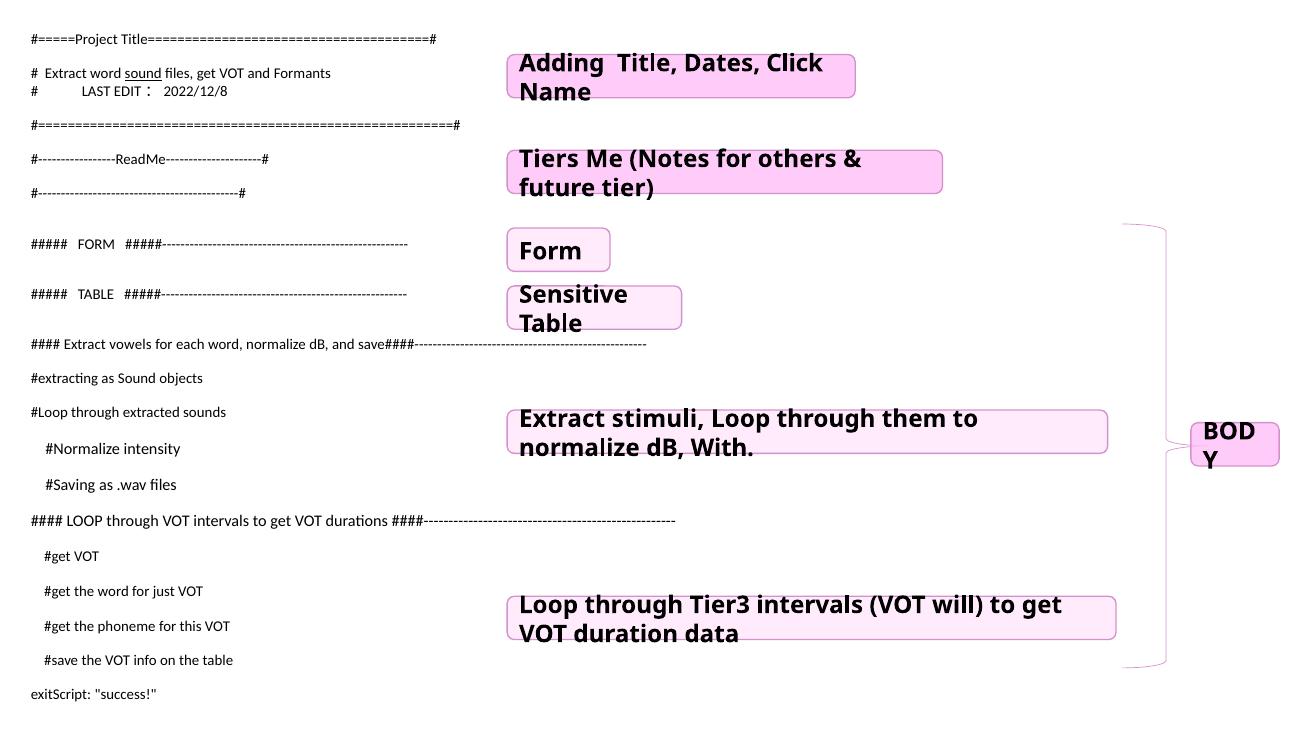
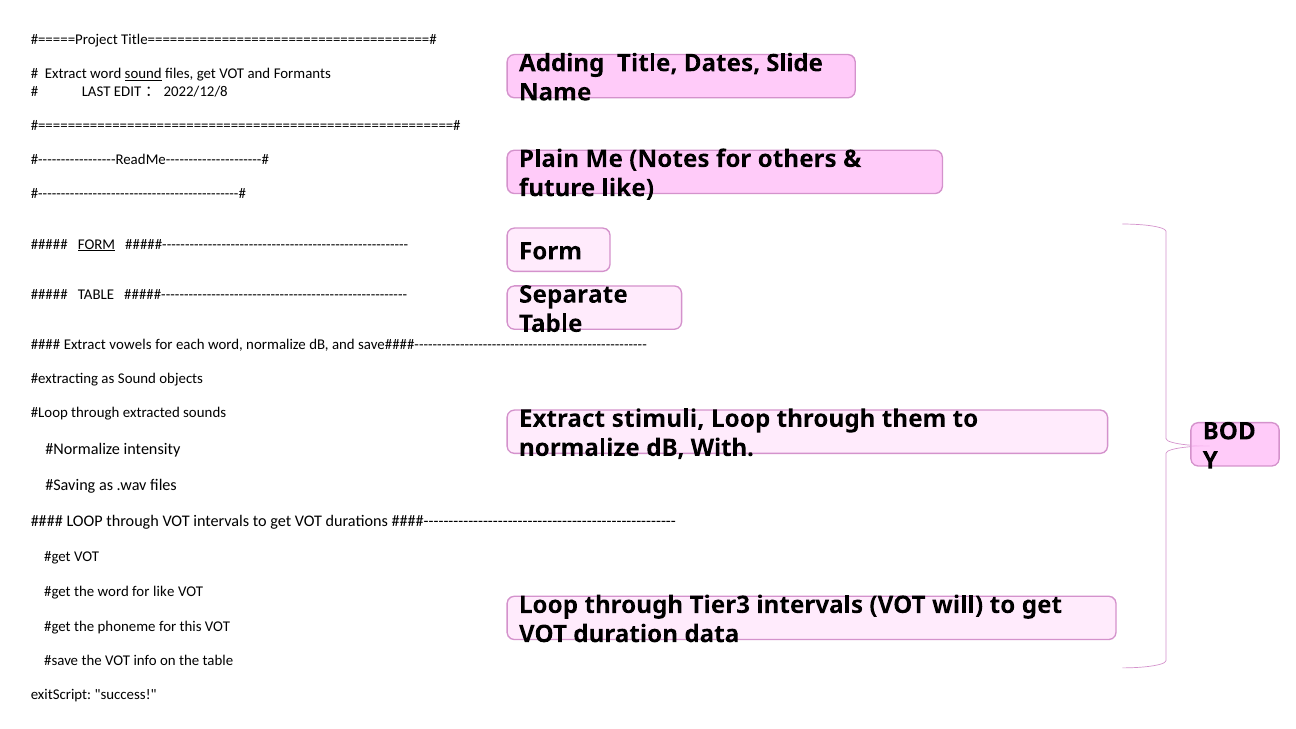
Click: Click -> Slide (795, 63)
Tiers: Tiers -> Plain (549, 159)
future tier: tier -> like (628, 188)
FORM underline: none -> present (96, 244)
Sensitive: Sensitive -> Separate (573, 295)
for just: just -> like (164, 592)
